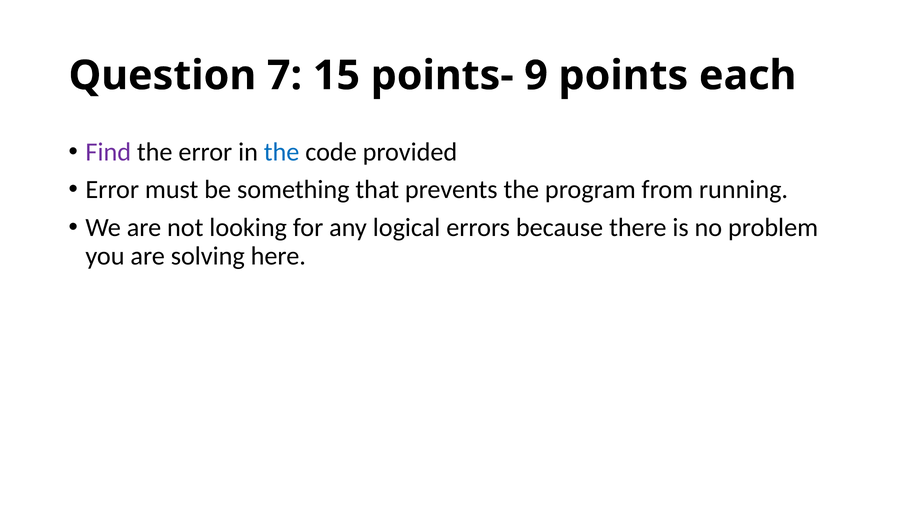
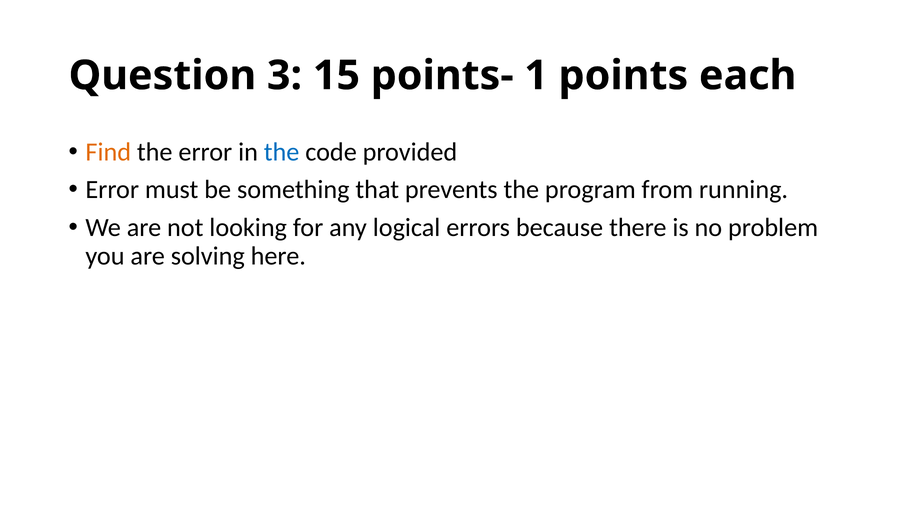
7: 7 -> 3 (285, 76)
9: 9 -> 1 (536, 76)
Find colour: purple -> orange (108, 152)
